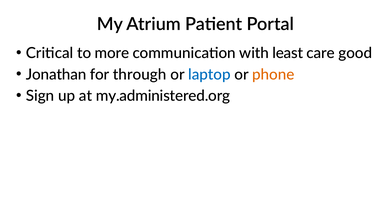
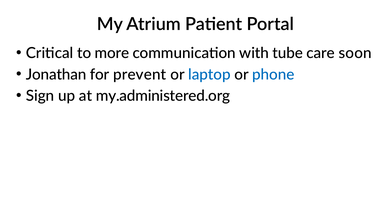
least: least -> tube (288, 53)
good: good -> soon (355, 53)
through: through -> prevent (140, 75)
phone colour: orange -> blue (273, 75)
